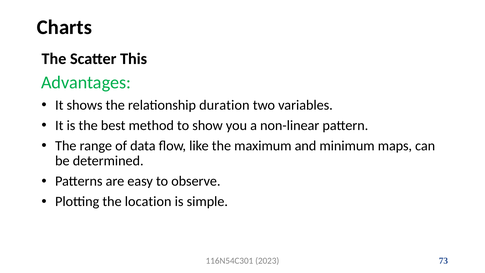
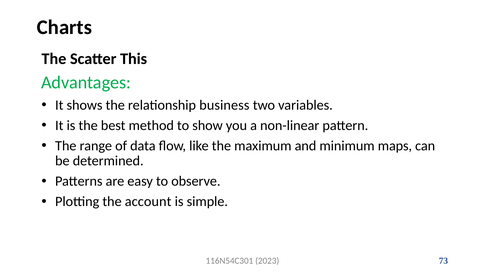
duration: duration -> business (224, 105)
location: location -> account (148, 201)
